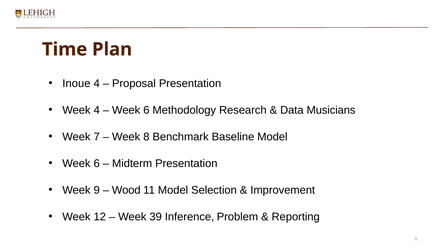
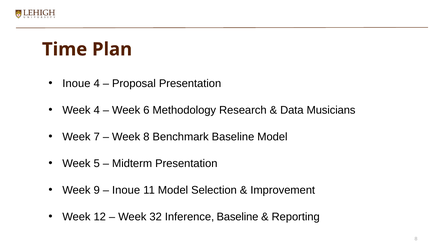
6: 6 -> 5 (97, 163)
Wood: Wood -> Inoue (126, 190)
39: 39 -> 32 (156, 217)
Inference Problem: Problem -> Baseline (238, 217)
